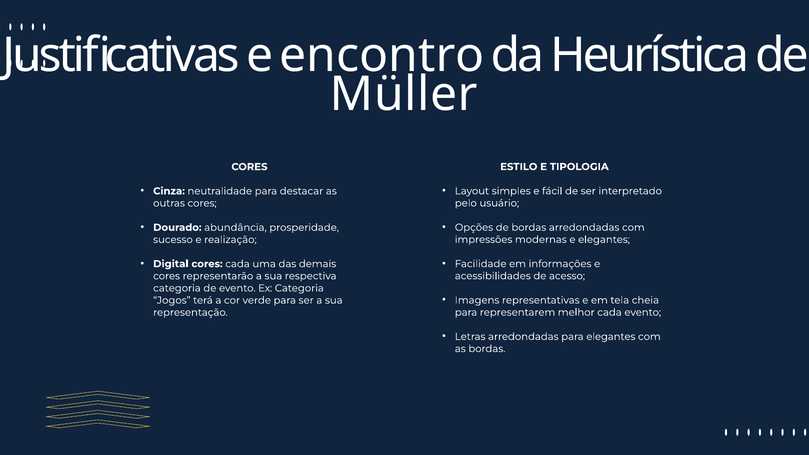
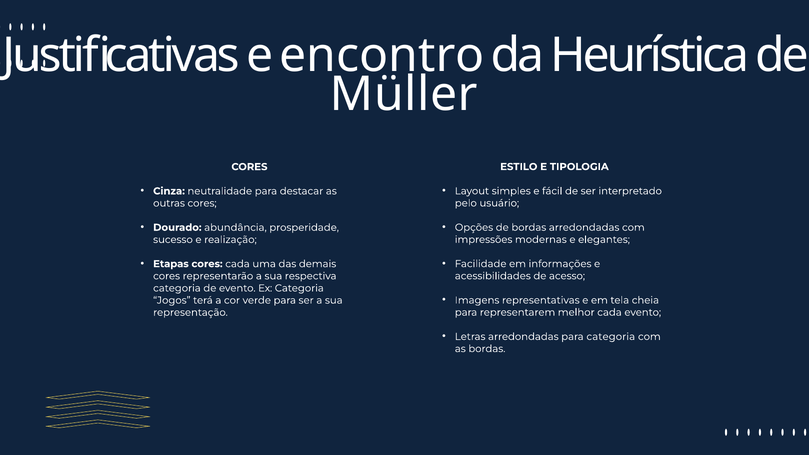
Digital: Digital -> Etapas (171, 264)
para elegantes: elegantes -> categoria (611, 337)
